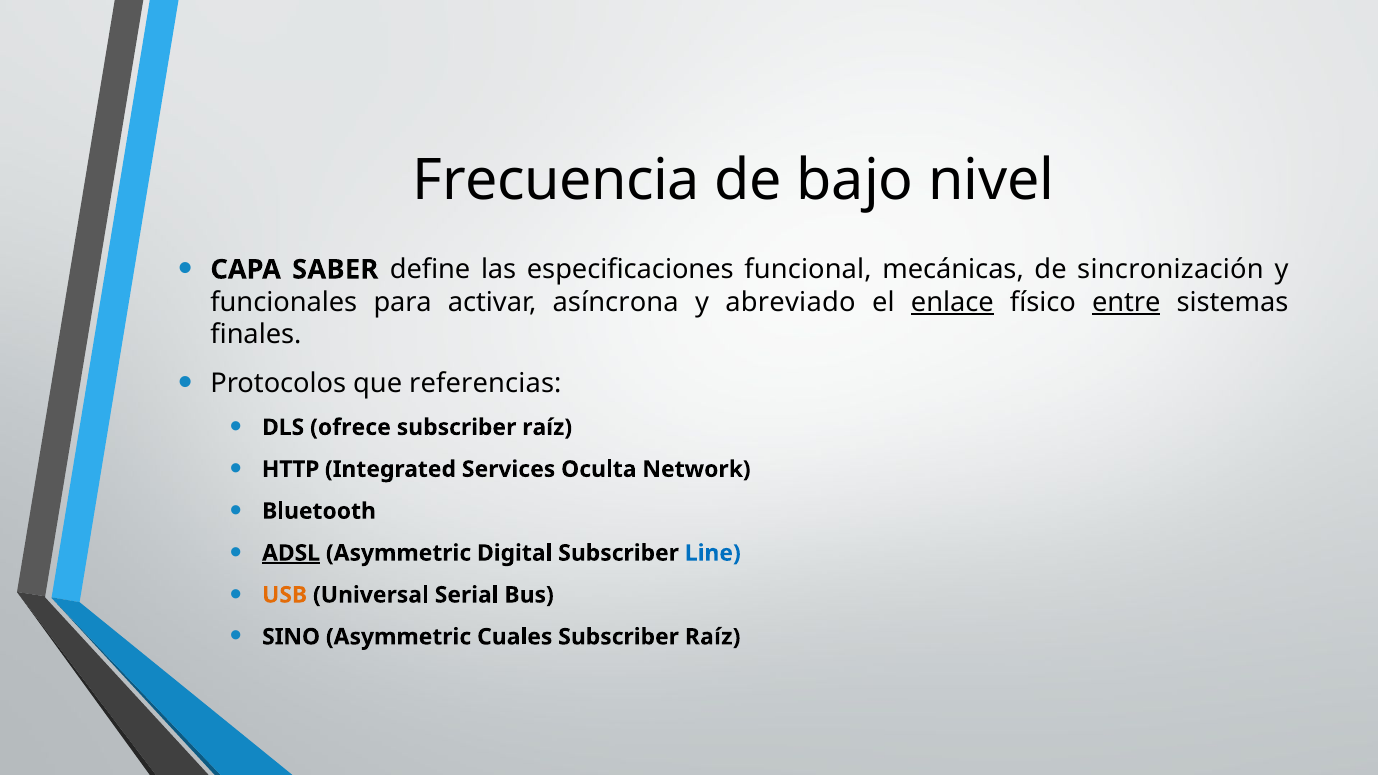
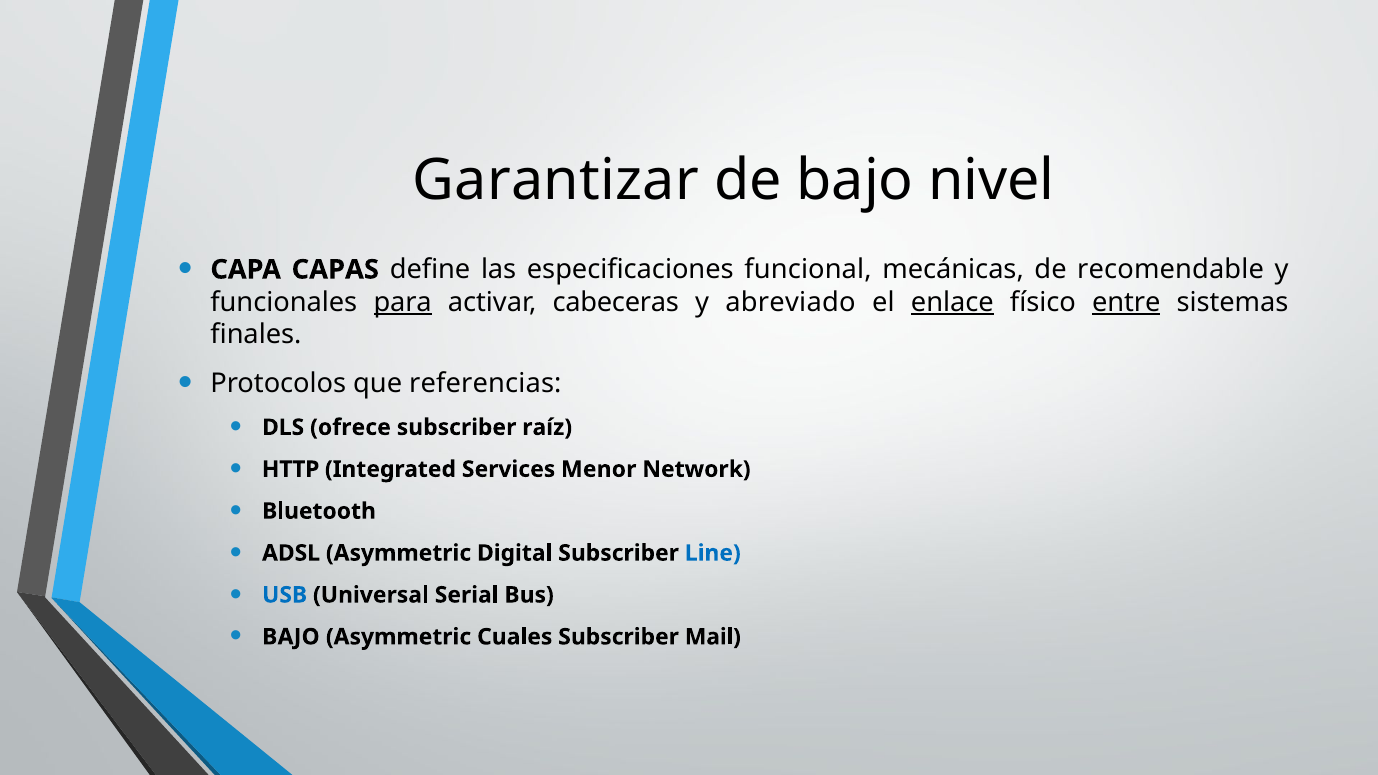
Frecuencia: Frecuencia -> Garantizar (556, 181)
SABER: SABER -> CAPAS (335, 270)
sincronización: sincronización -> recomendable (1171, 270)
para underline: none -> present (403, 302)
asíncrona: asíncrona -> cabeceras (616, 302)
Oculta: Oculta -> Menor (599, 469)
ADSL underline: present -> none (291, 553)
USB colour: orange -> blue (285, 595)
SINO: SINO -> BAJO (291, 637)
Raíz: Raíz -> Mail (713, 637)
